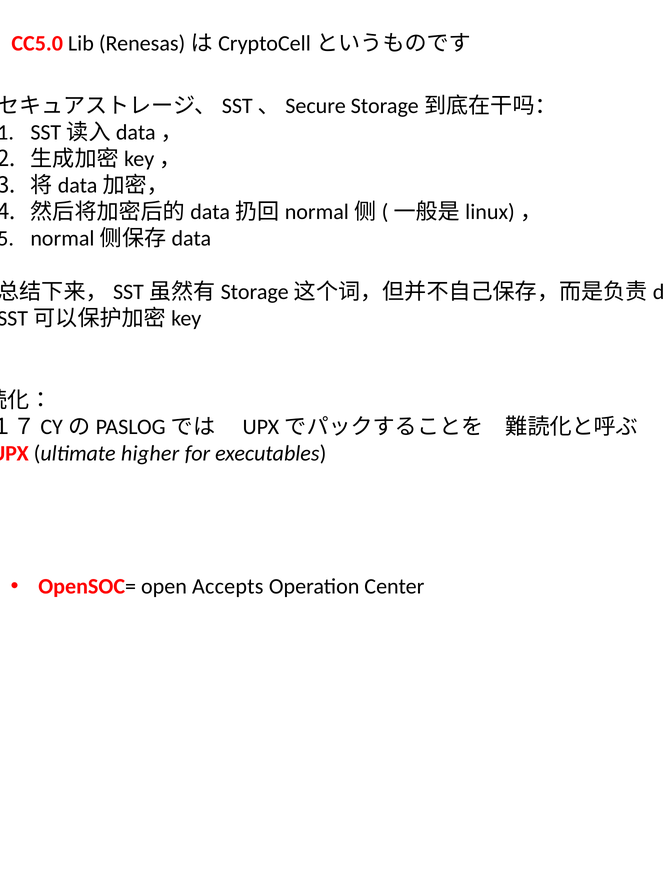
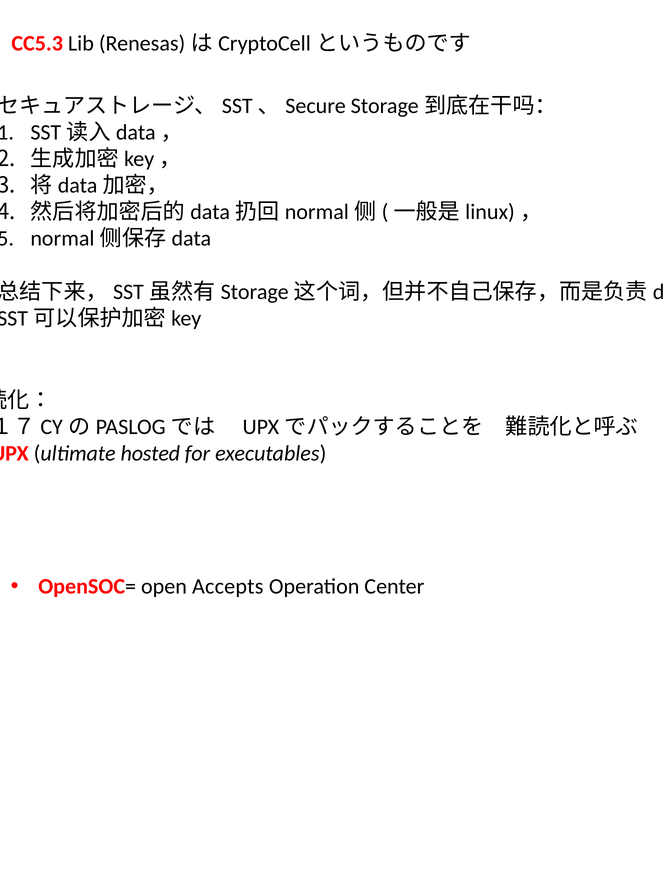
CC5.0: CC5.0 -> CC5.3 (37, 43)
higher: higher -> hosted (150, 453)
